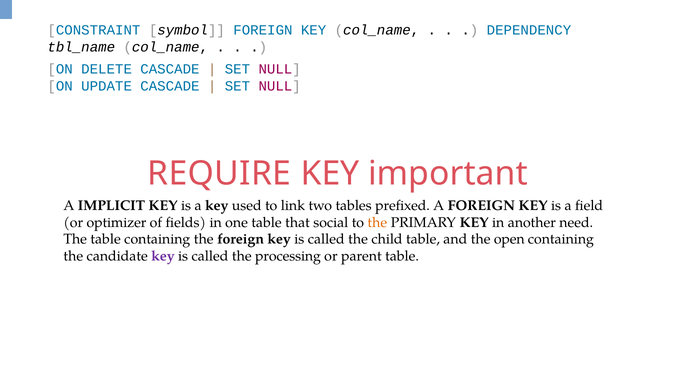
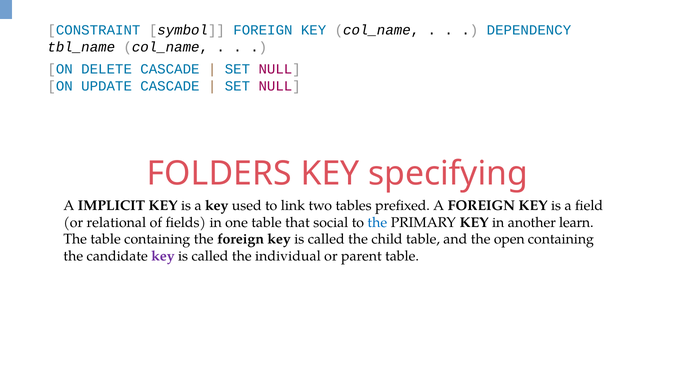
REQUIRE: REQUIRE -> FOLDERS (219, 173)
important: important -> specifying (448, 173)
optimizer: optimizer -> relational (116, 222)
the colour: orange -> blue (377, 222)
need: need -> learn (576, 222)
processing: processing -> individual (288, 256)
